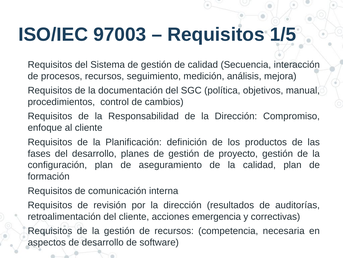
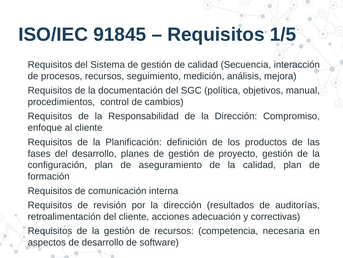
97003: 97003 -> 91845 (120, 34)
emergencia: emergencia -> adecuación (216, 216)
